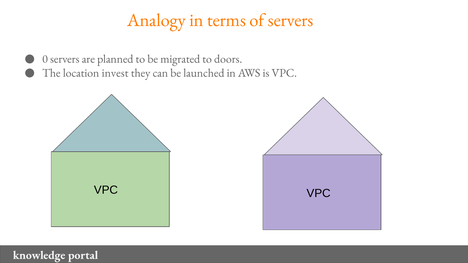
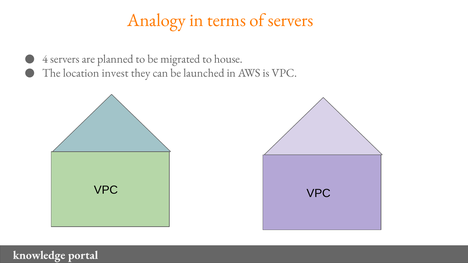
0: 0 -> 4 (45, 59)
doors: doors -> house (228, 59)
